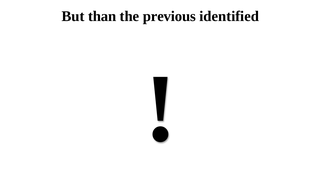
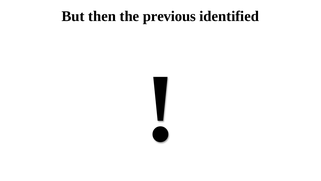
than: than -> then (102, 16)
